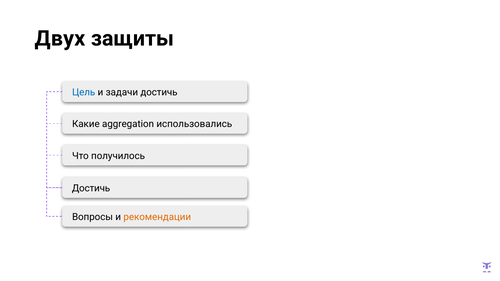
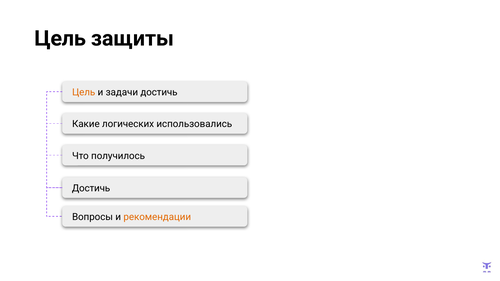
Двух: Двух -> Цель (60, 39)
Цель colour: blue -> orange (84, 92)
aggregation: aggregation -> логических (128, 124)
